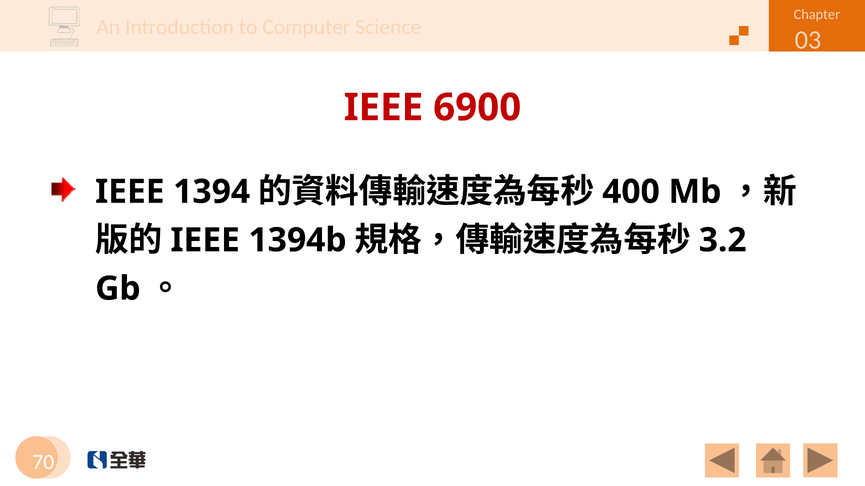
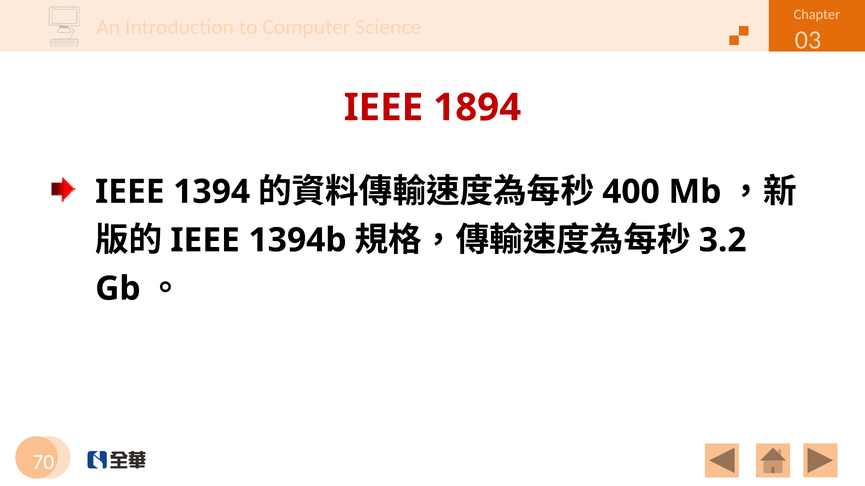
6900: 6900 -> 1894 (477, 108)
